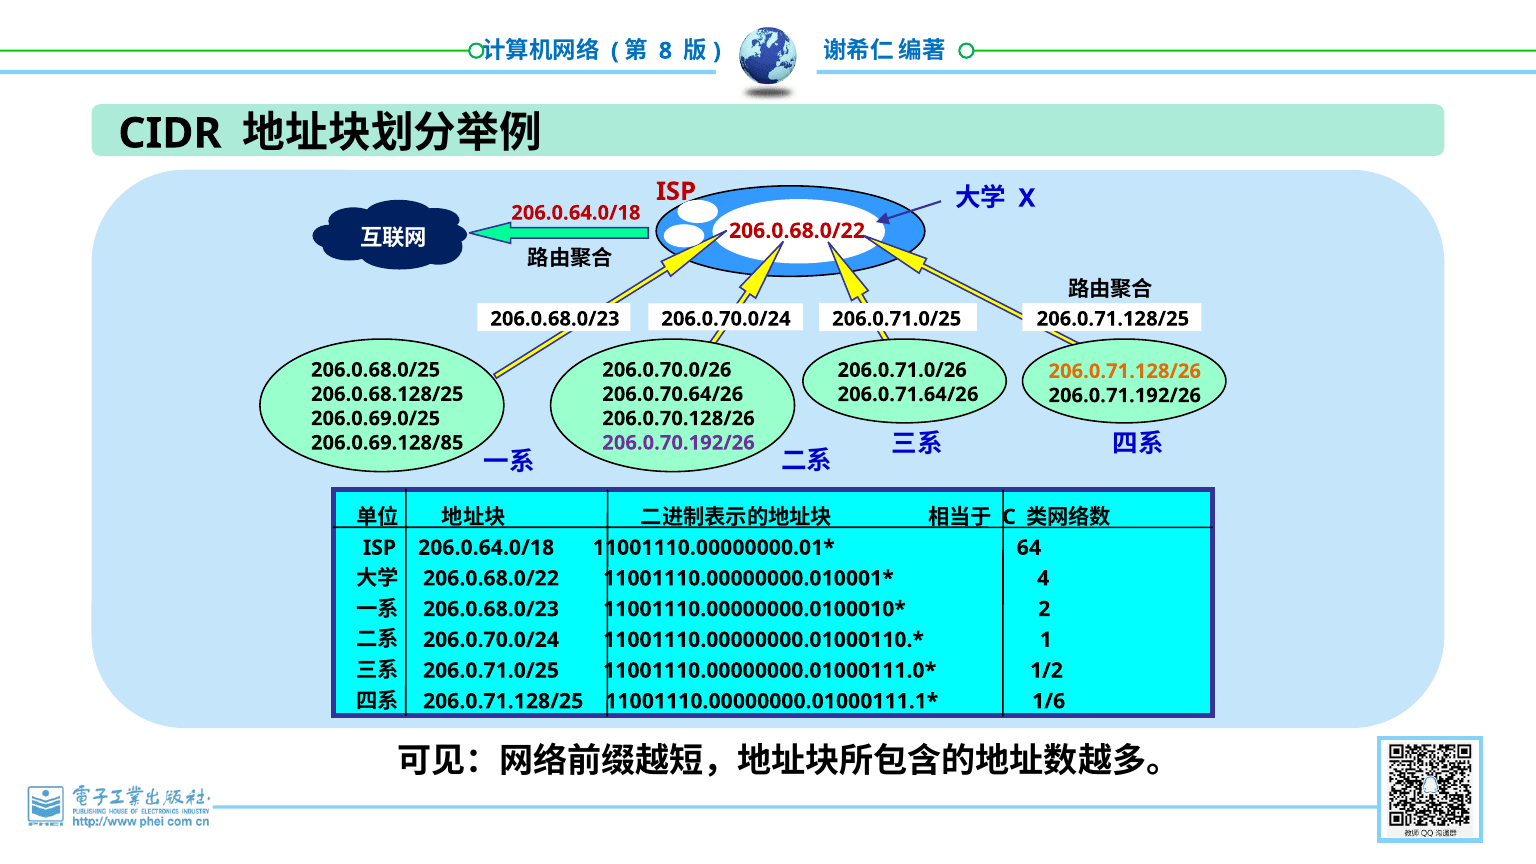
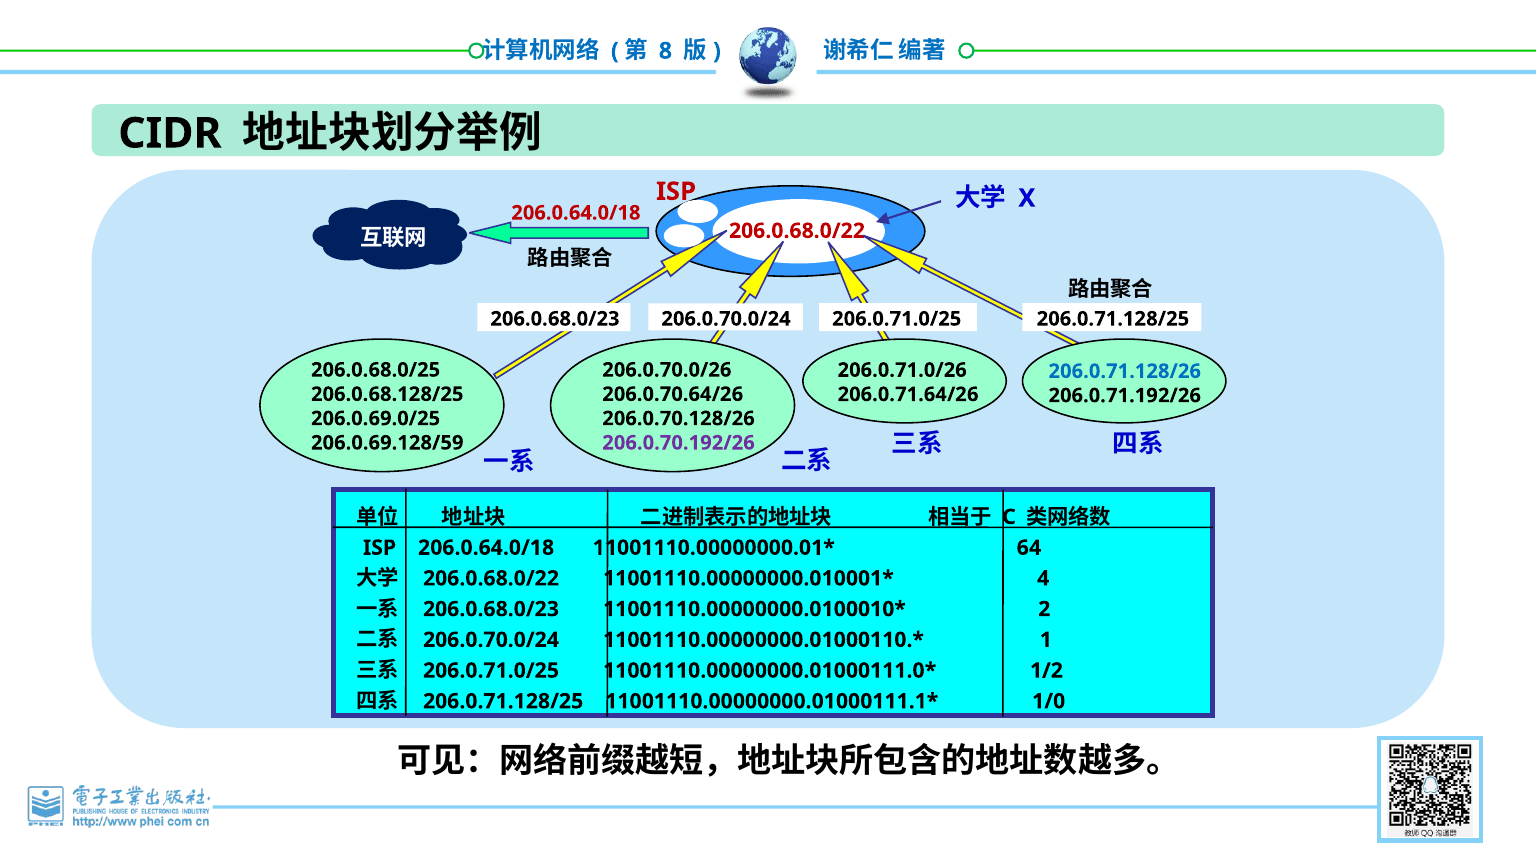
206.0.71.128/26 colour: orange -> blue (1125, 371)
206.0.69.128/85: 206.0.69.128/85 -> 206.0.69.128/59 (387, 443)
1/6: 1/6 -> 1/0 (1049, 701)
